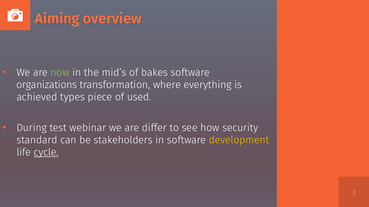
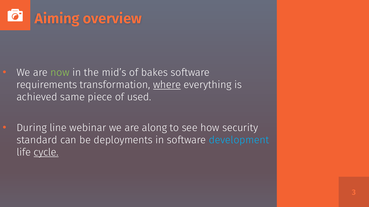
organizations: organizations -> requirements (47, 85)
where underline: none -> present (167, 85)
types: types -> same (73, 97)
test: test -> line (58, 128)
differ: differ -> along (154, 128)
stakeholders: stakeholders -> deployments (123, 140)
development colour: yellow -> light blue (239, 140)
